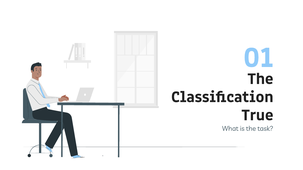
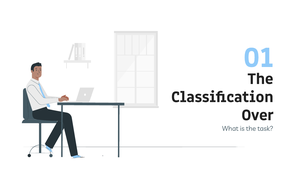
True: True -> Over (258, 115)
